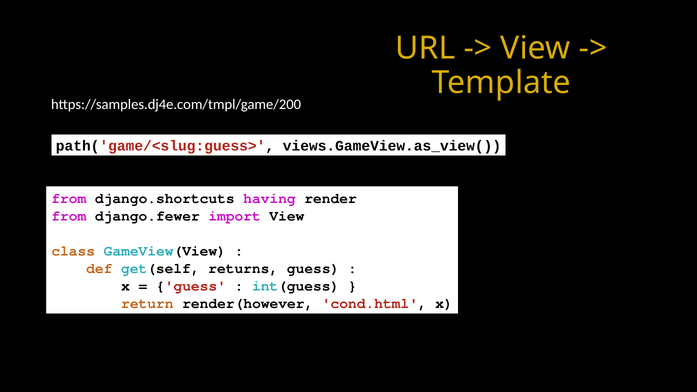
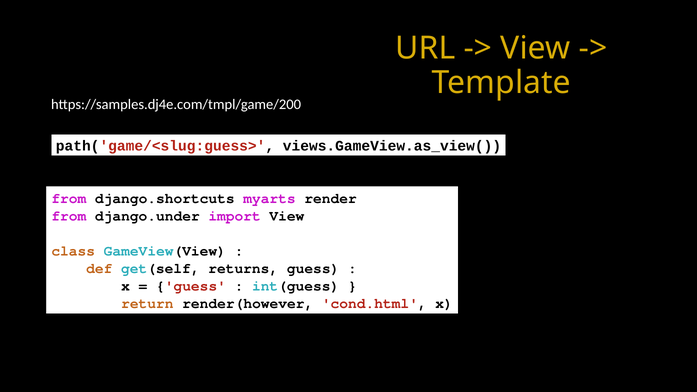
having: having -> myarts (270, 199)
django.fewer: django.fewer -> django.under (147, 216)
